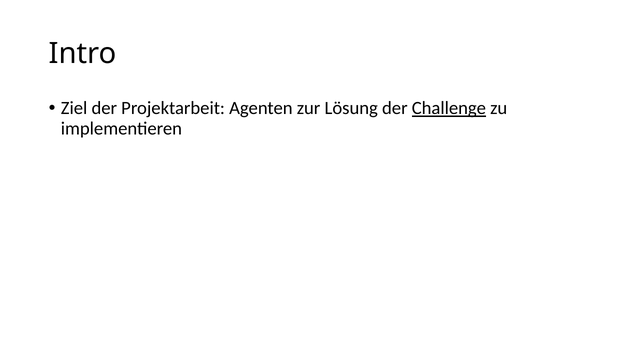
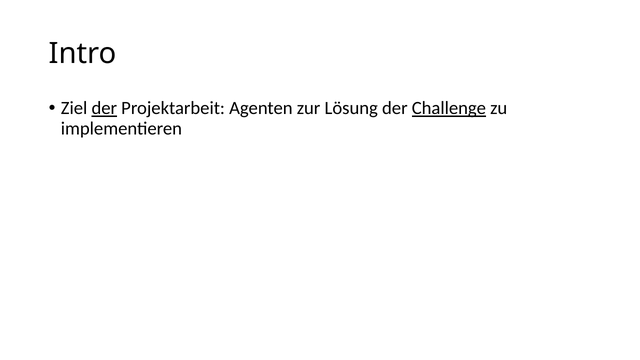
der underline: none -> present (104, 108)
